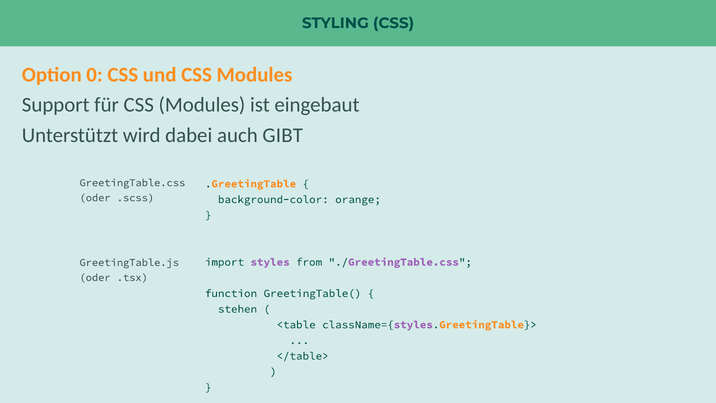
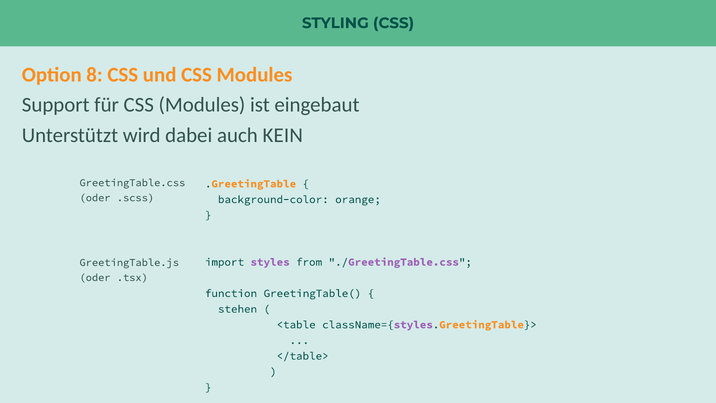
0: 0 -> 8 (95, 75)
GIBT: GIBT -> KEIN (283, 135)
